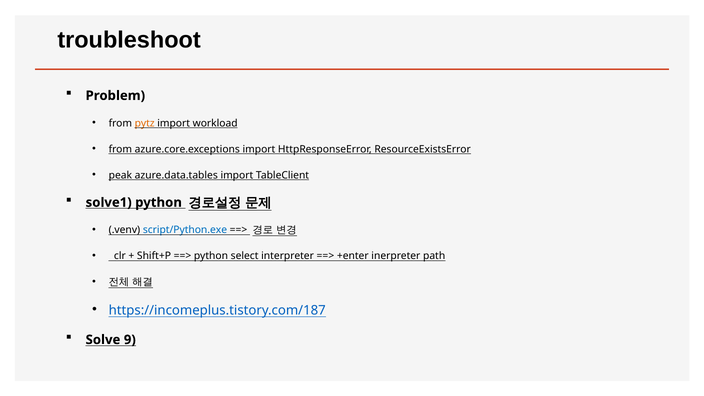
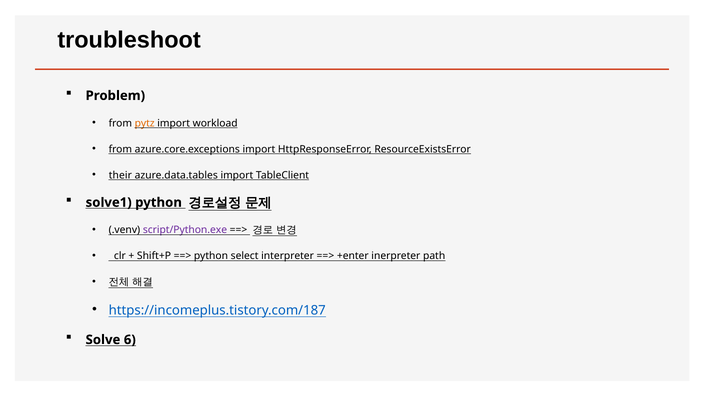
peak: peak -> their (120, 175)
script/Python.exe colour: blue -> purple (185, 230)
9: 9 -> 6 (130, 340)
